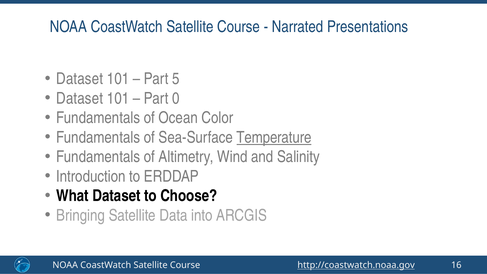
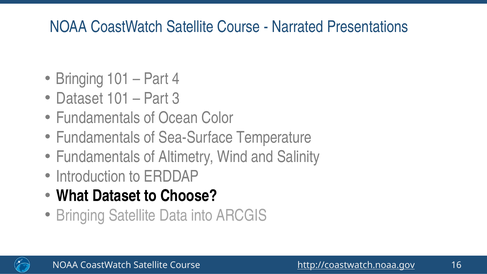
Dataset: Dataset -> Bringing (80, 79)
5: 5 -> 4 (176, 79)
0: 0 -> 3 (176, 98)
Temperature underline: present -> none (274, 137)
